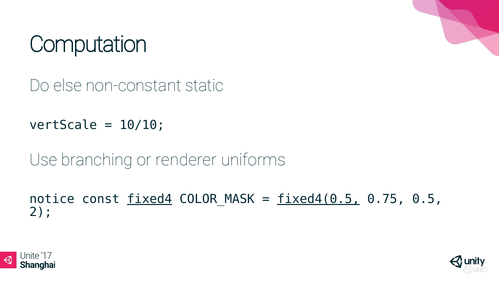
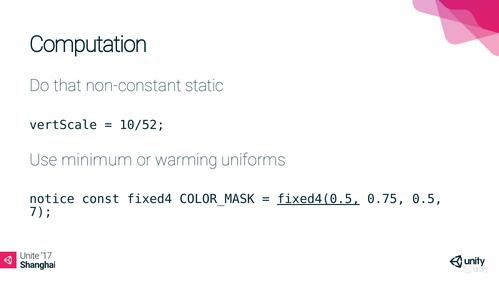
else: else -> that (68, 86)
10/10: 10/10 -> 10/52 (142, 125)
branching: branching -> minimum (97, 160)
renderer: renderer -> warming (186, 160)
fixed4 underline: present -> none (150, 199)
2: 2 -> 7 (41, 212)
